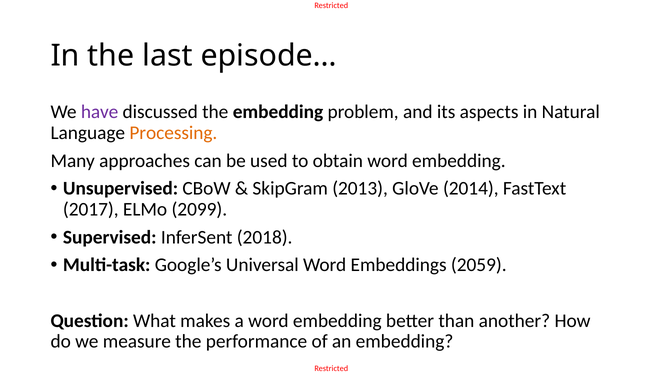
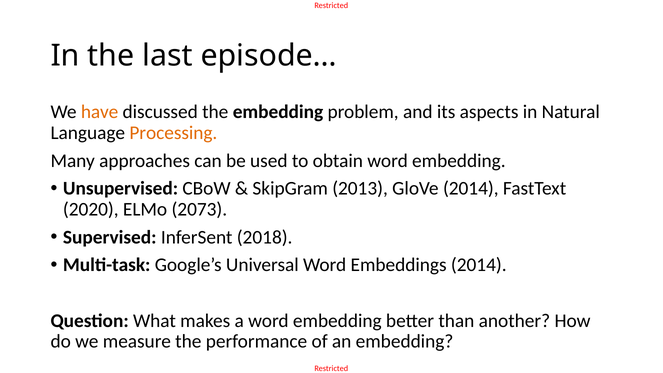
have colour: purple -> orange (100, 112)
2017: 2017 -> 2020 (91, 209)
2099: 2099 -> 2073 (199, 209)
Embeddings 2059: 2059 -> 2014 (479, 265)
